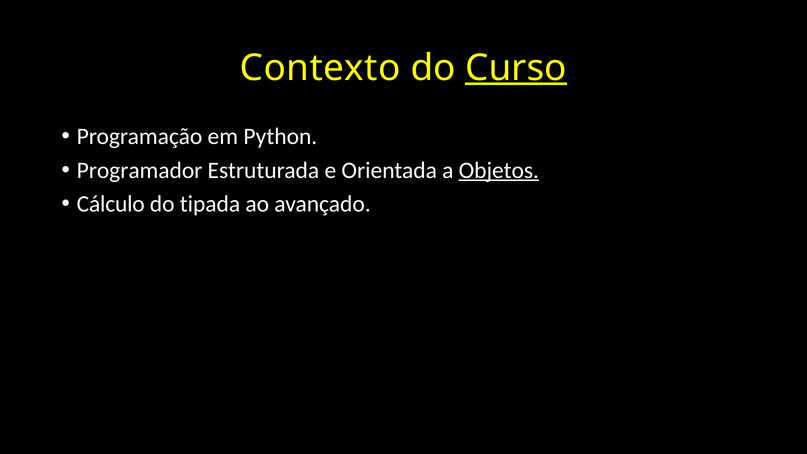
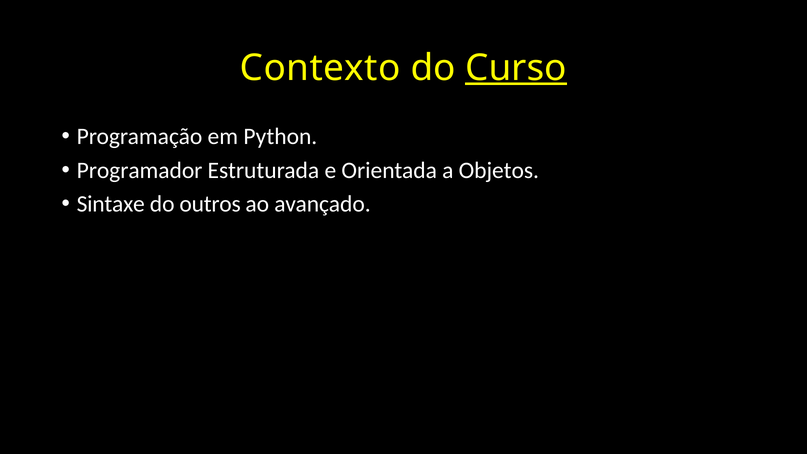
Objetos underline: present -> none (499, 170)
Cálculo: Cálculo -> Sintaxe (111, 204)
tipada: tipada -> outros (210, 204)
